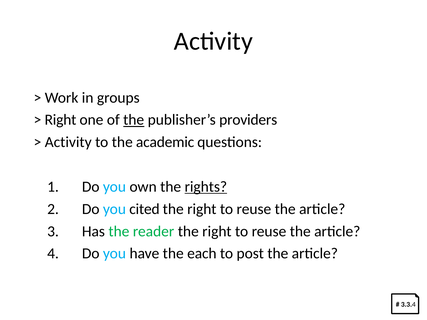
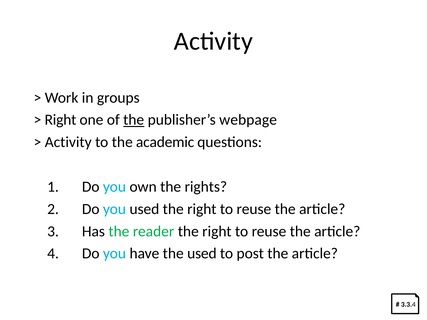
providers: providers -> webpage (248, 120)
rights underline: present -> none (206, 187)
you cited: cited -> used (144, 209)
the each: each -> used (202, 254)
